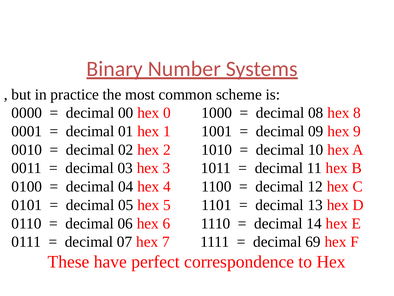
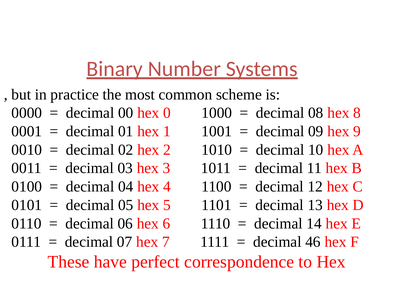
69: 69 -> 46 (313, 241)
